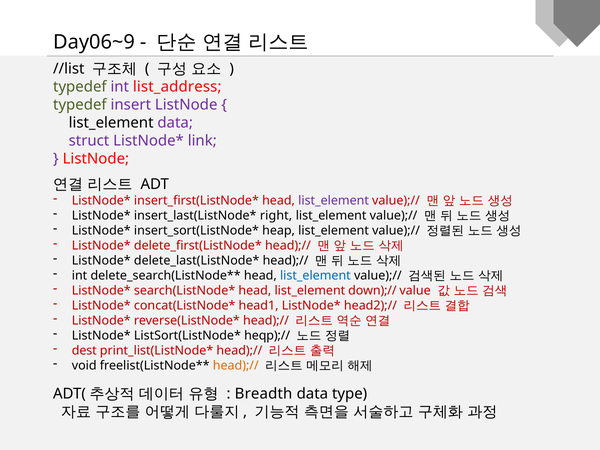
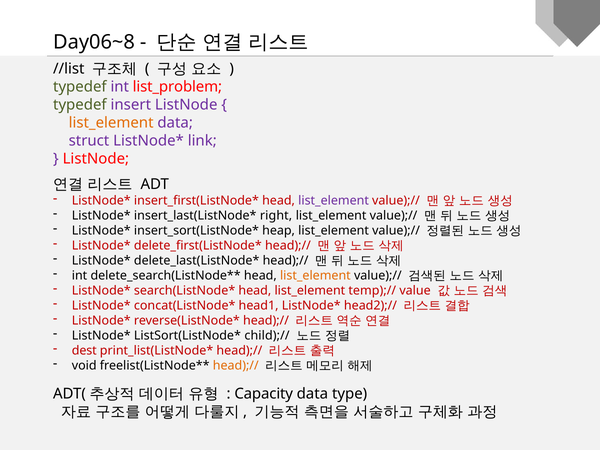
Day06~9: Day06~9 -> Day06~8 (94, 42)
list_address: list_address -> list_problem (177, 87)
list_element colour: black -> orange (111, 123)
list_element colour: blue -> orange (315, 275)
down);//: down);// -> temp);// (372, 290)
heqp);//: heqp);// -> child);// (267, 335)
Breadth: Breadth -> Capacity (264, 394)
